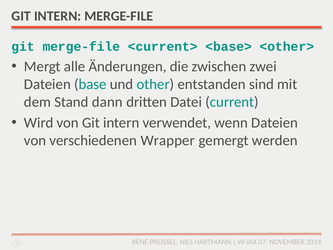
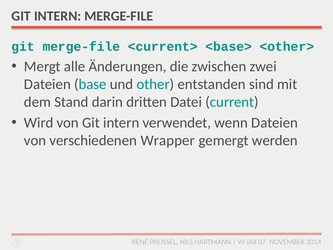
dann: dann -> darin (107, 102)
